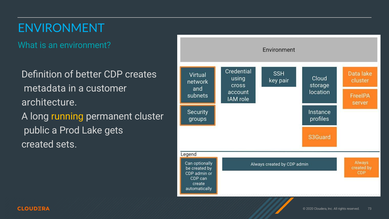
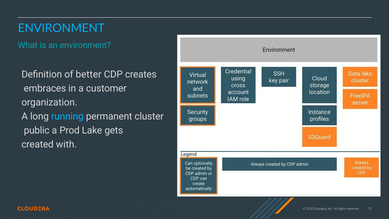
metadata: metadata -> embraces (45, 88)
architecture: architecture -> organization (49, 102)
running colour: yellow -> light blue (67, 116)
sets: sets -> with (66, 144)
